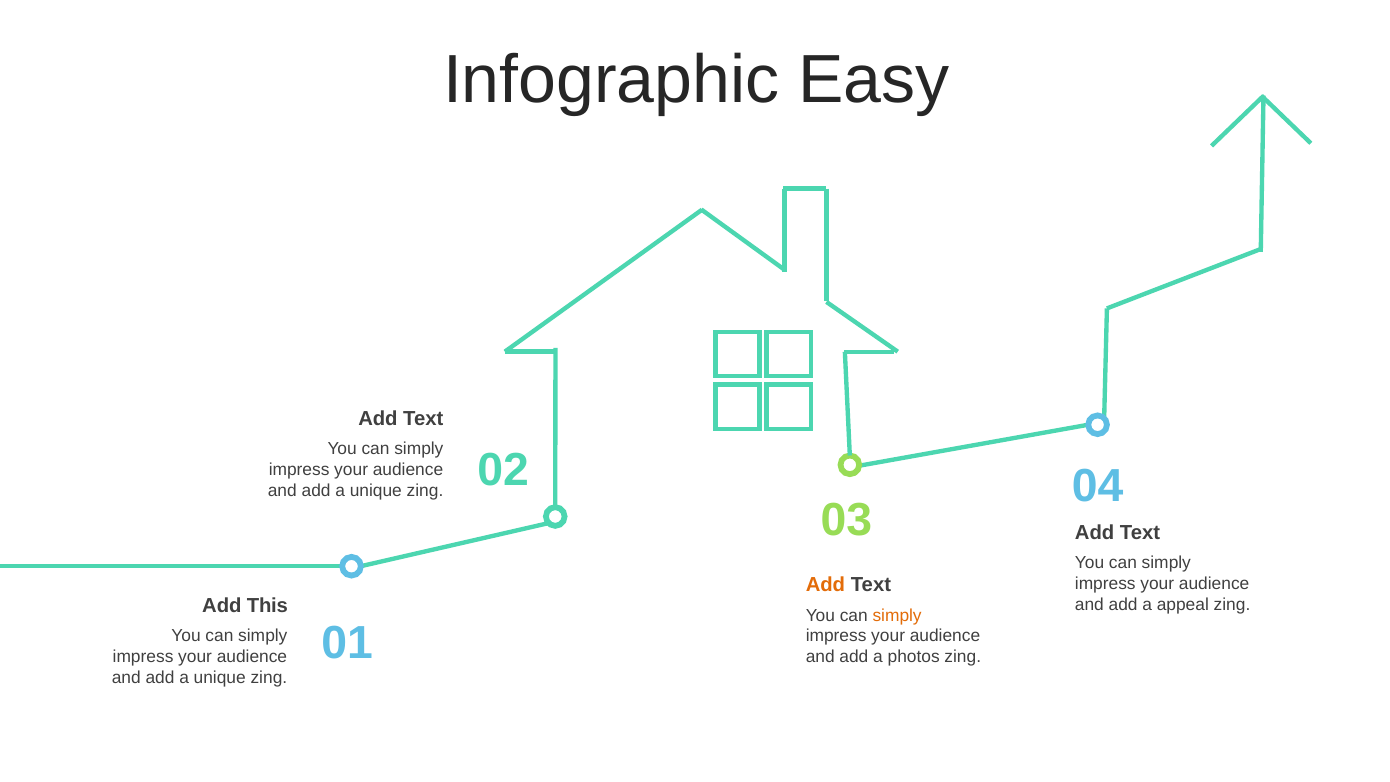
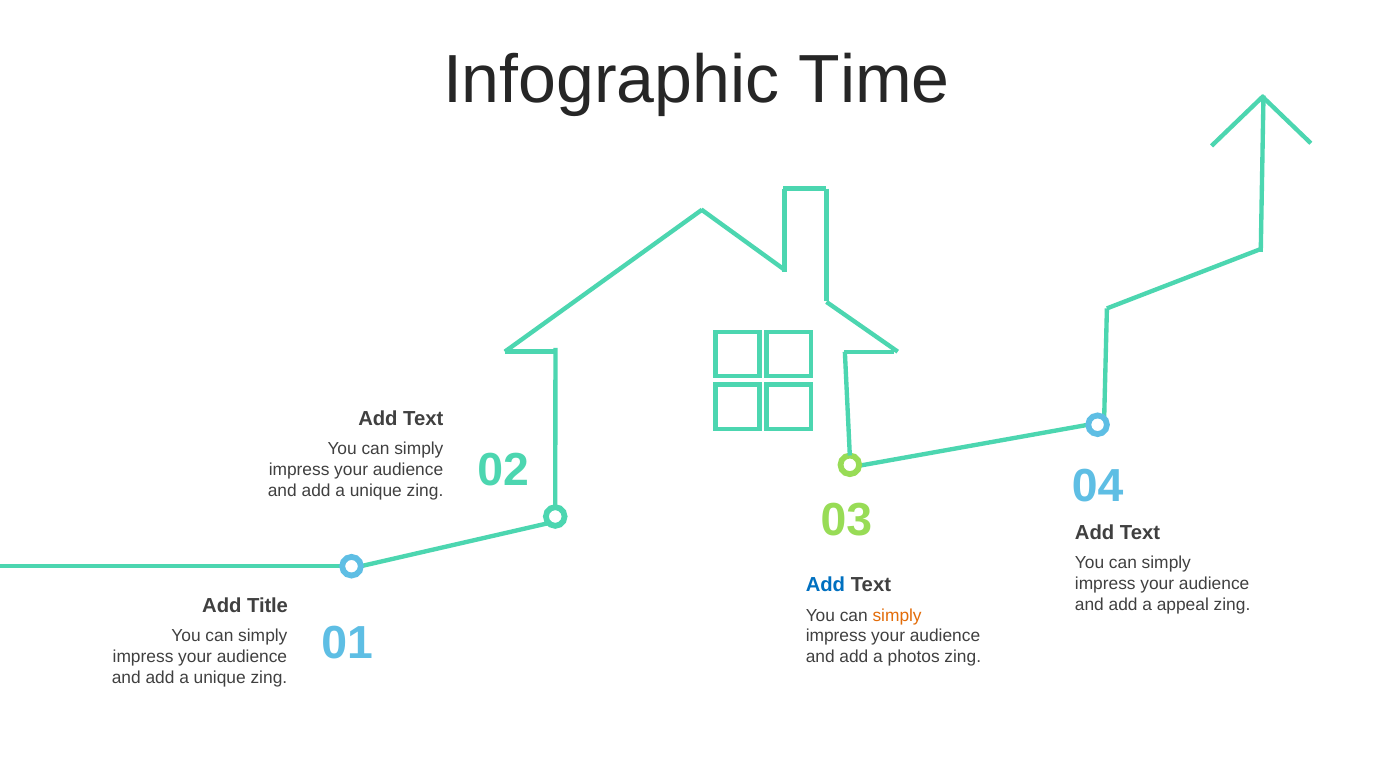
Easy: Easy -> Time (874, 80)
Add colour: orange -> blue (825, 585)
This: This -> Title (267, 606)
